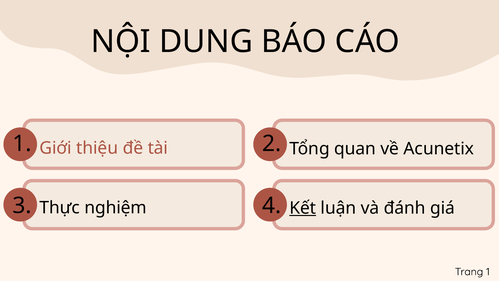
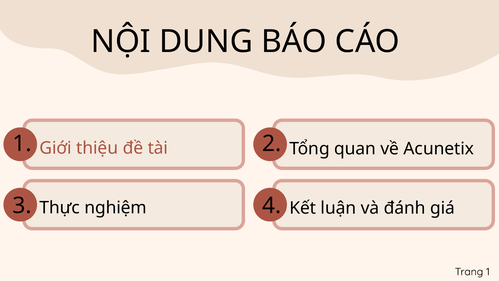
Kết underline: present -> none (303, 208)
